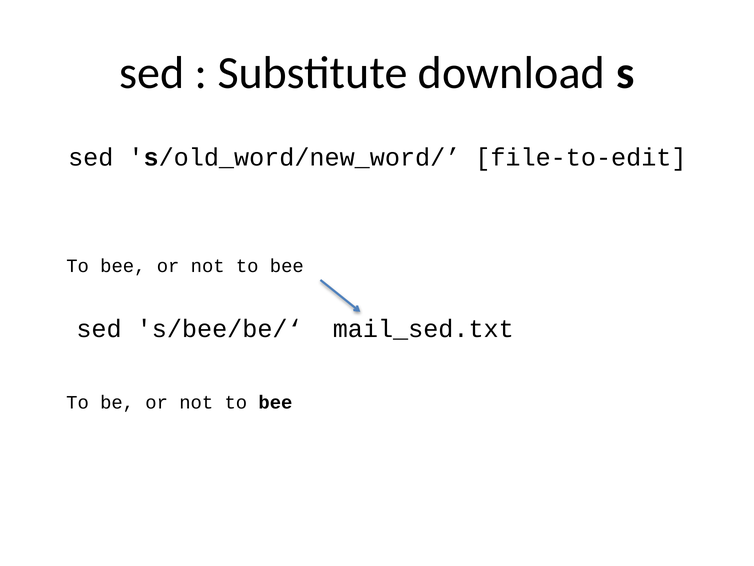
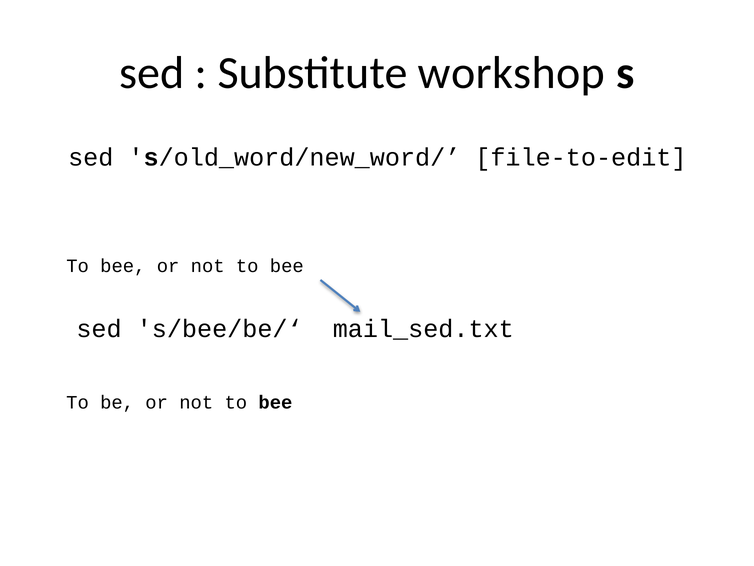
download: download -> workshop (511, 73)
